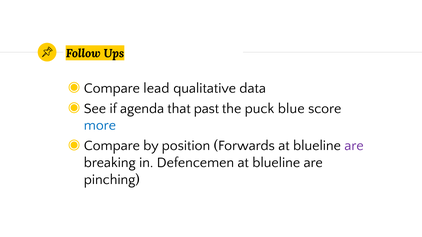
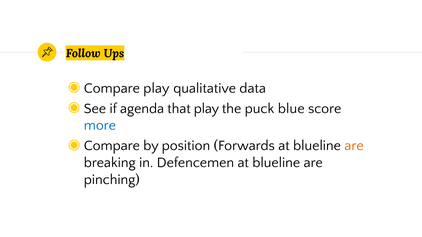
Compare lead: lead -> play (156, 88)
that past: past -> play (206, 109)
are colour: purple -> orange (354, 146)
